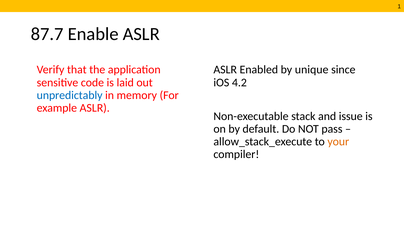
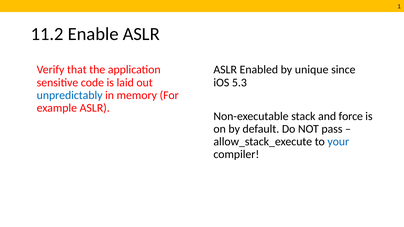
87.7: 87.7 -> 11.2 (47, 34)
4.2: 4.2 -> 5.3 (239, 83)
issue: issue -> force (351, 116)
your colour: orange -> blue (338, 142)
